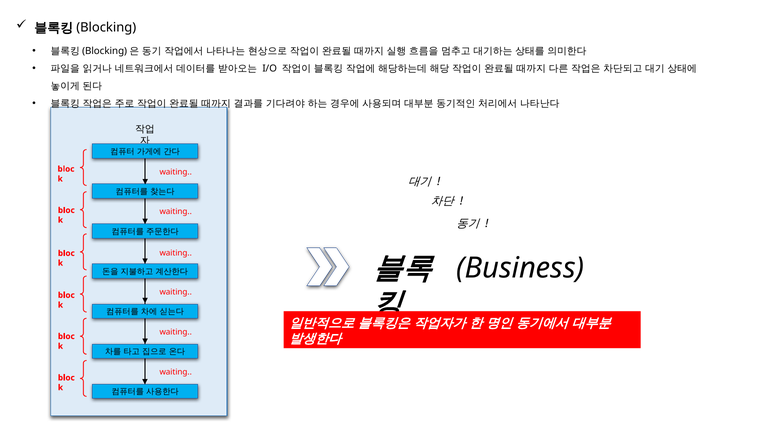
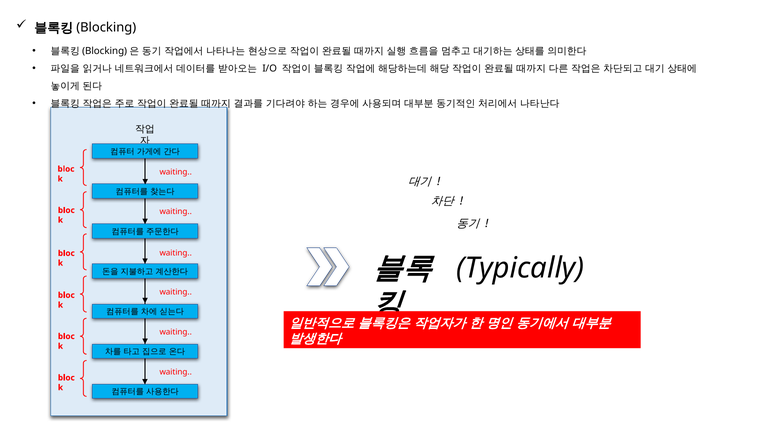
Business: Business -> Typically (520, 268)
